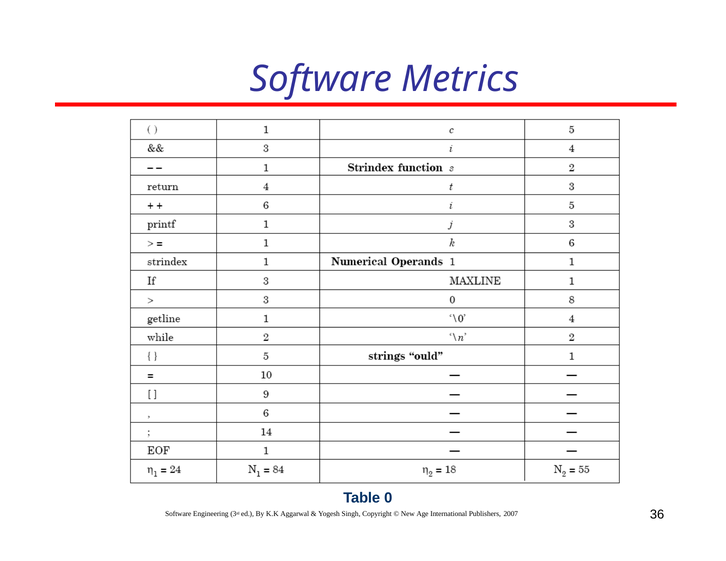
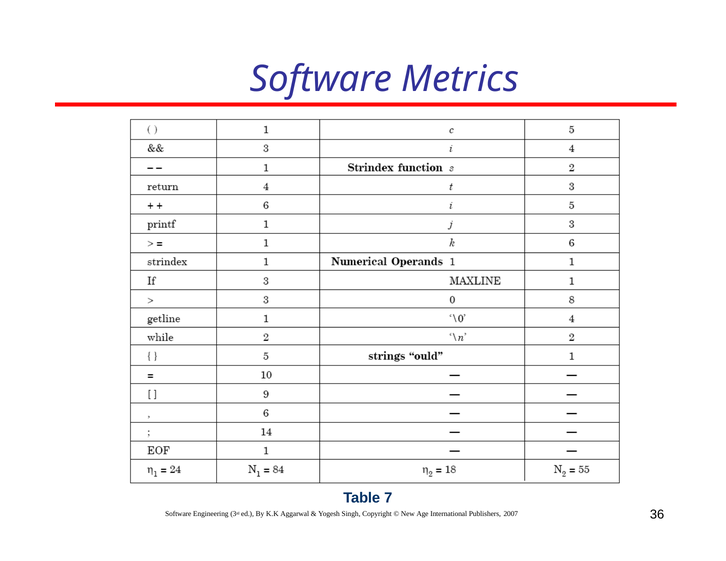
0: 0 -> 7 (388, 498)
